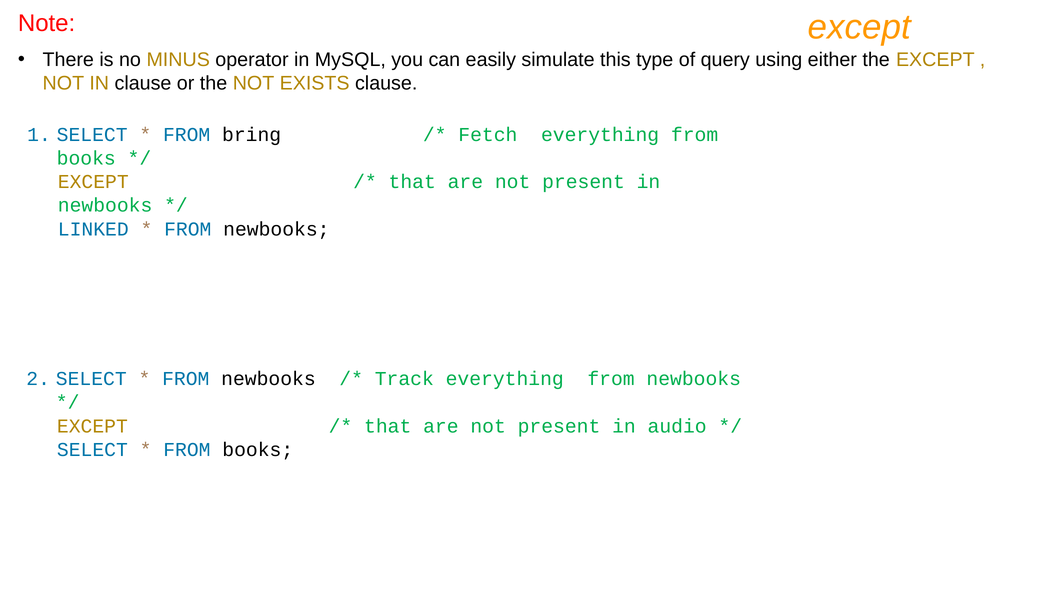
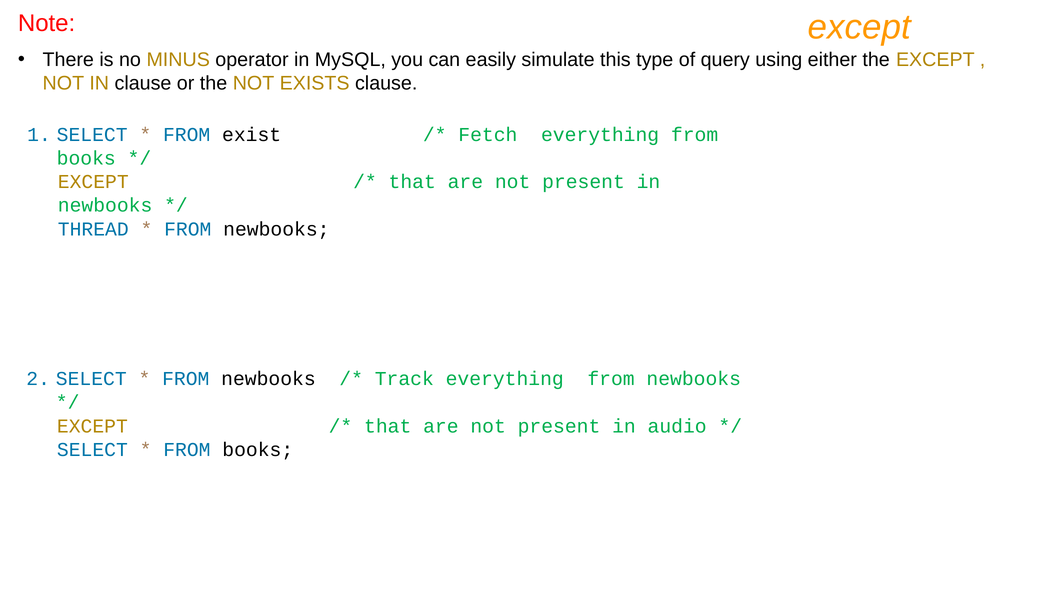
bring: bring -> exist (252, 134)
LINKED: LINKED -> THREAD (93, 229)
